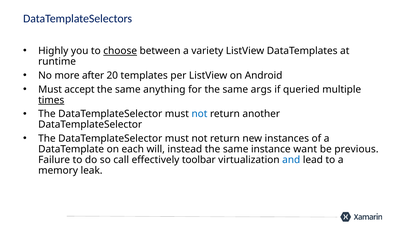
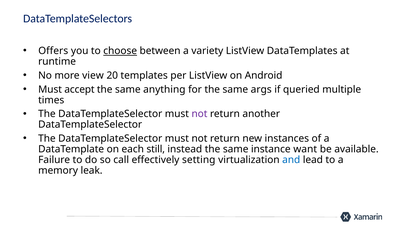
Highly: Highly -> Offers (53, 51)
after: after -> view (93, 76)
times underline: present -> none (51, 100)
not colour: blue -> purple (199, 114)
will: will -> still (156, 149)
previous: previous -> available (357, 149)
toolbar: toolbar -> setting (199, 160)
